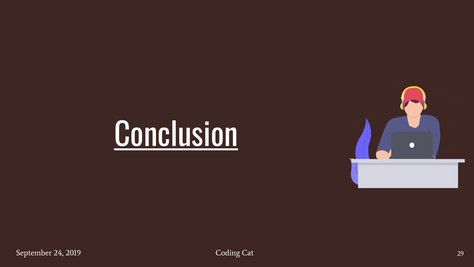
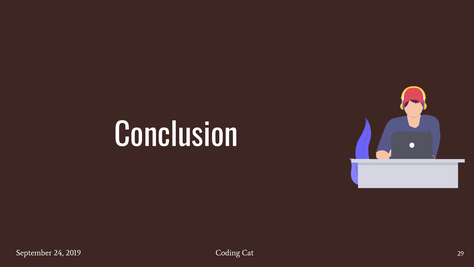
Conclusion underline: present -> none (176, 136)
